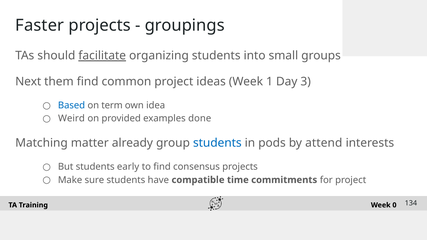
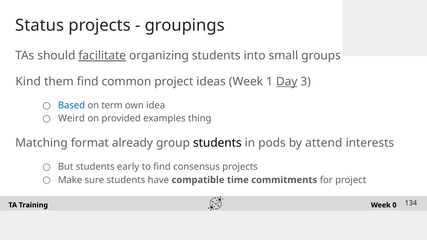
Faster: Faster -> Status (40, 26)
Next: Next -> Kind (28, 82)
Day underline: none -> present (287, 82)
done: done -> thing (200, 119)
matter: matter -> format (90, 143)
students colour: blue -> black (217, 143)
